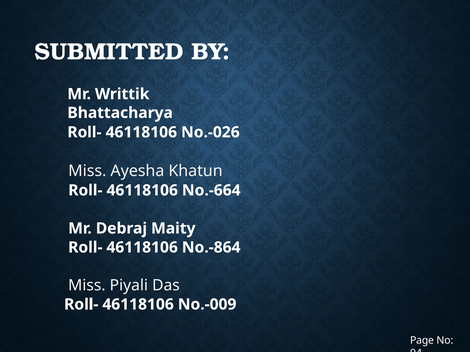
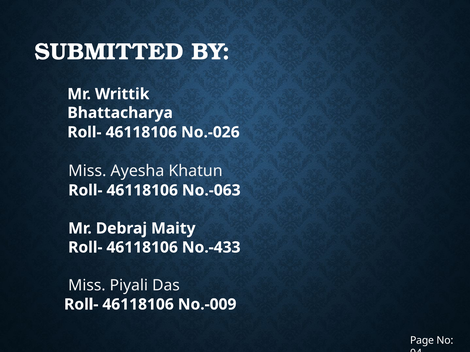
No.-664: No.-664 -> No.-063 (211, 191)
No.-864: No.-864 -> No.-433 (211, 248)
